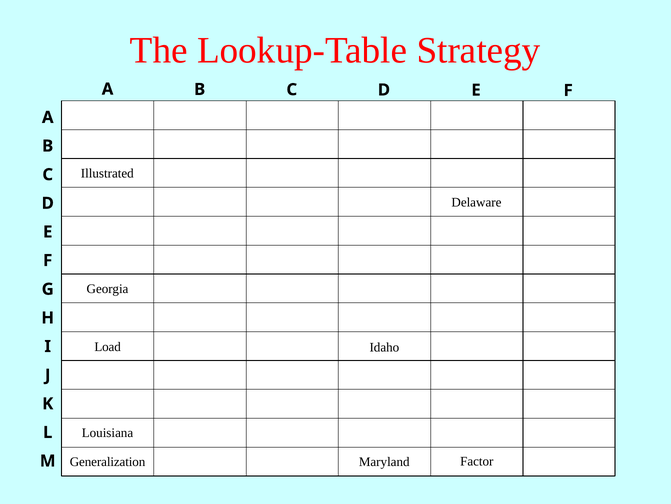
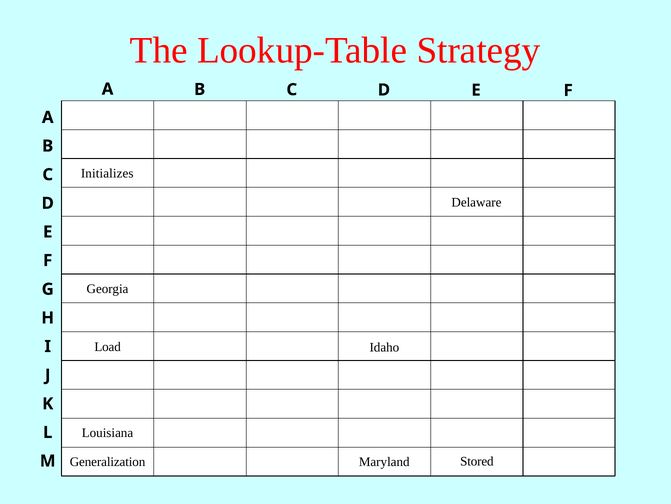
Illustrated: Illustrated -> Initializes (107, 173)
Factor: Factor -> Stored (477, 461)
